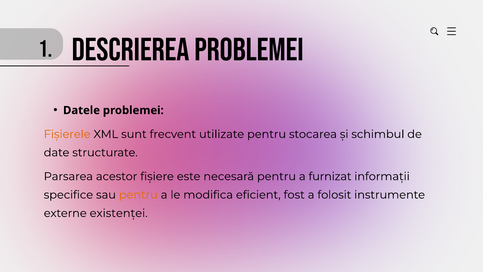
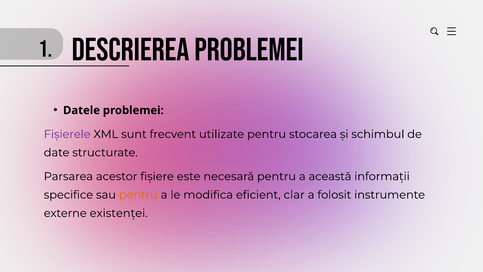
Fișierele colour: orange -> purple (67, 134)
furnizat: furnizat -> această (330, 176)
fost: fost -> clar (294, 195)
